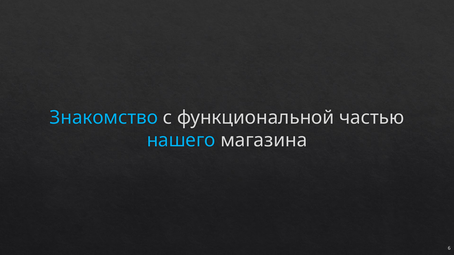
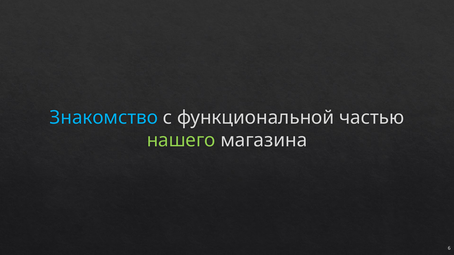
нашего colour: light blue -> light green (181, 140)
